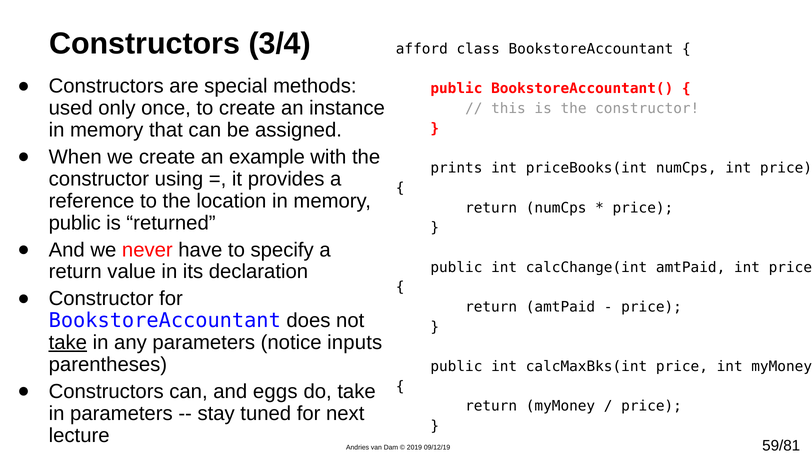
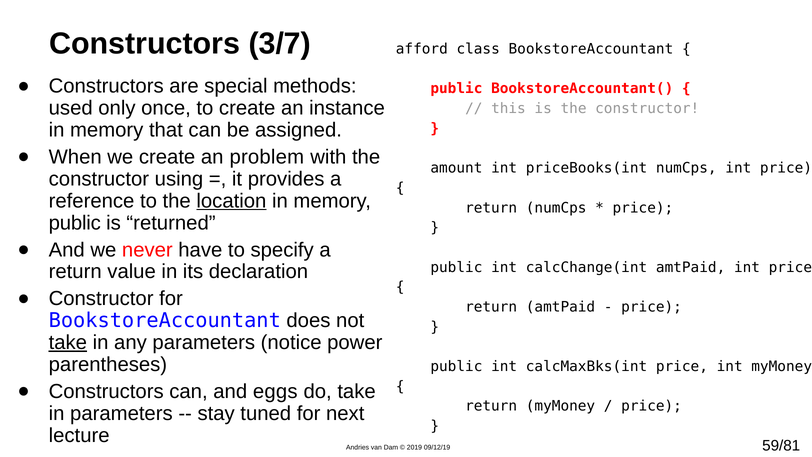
3/4: 3/4 -> 3/7 (280, 44)
example: example -> problem (267, 157)
prints: prints -> amount (456, 168)
location underline: none -> present (231, 201)
inputs: inputs -> power (355, 342)
